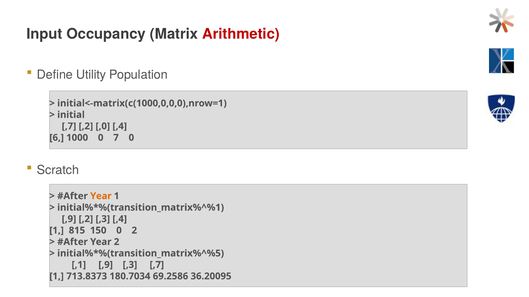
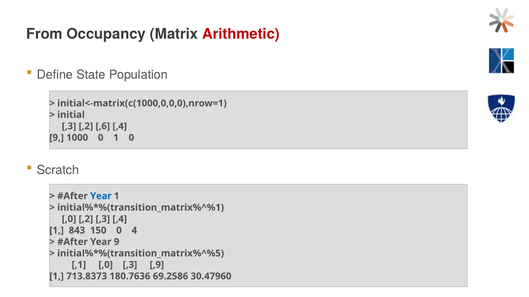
Input: Input -> From (44, 34)
Utility: Utility -> State (91, 75)
,7: ,7 -> ,3 (69, 126)
,0: ,0 -> ,6 (103, 126)
6: 6 -> 9 (57, 138)
0 7: 7 -> 1 (116, 138)
Year colour: orange -> blue (101, 196)
,9: ,9 -> ,0 (69, 219)
815: 815 -> 843 (77, 231)
0 2: 2 -> 4 (134, 231)
Year 2: 2 -> 9 (117, 242)
,1 ,9: ,9 -> ,0 (106, 265)
,3 ,7: ,7 -> ,9 (157, 265)
180.7034: 180.7034 -> 180.7636 (130, 277)
36.20095: 36.20095 -> 30.47960 (211, 277)
